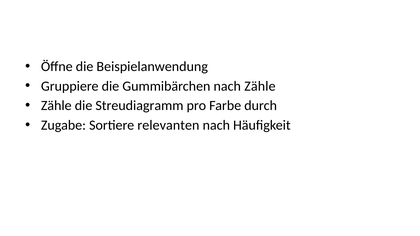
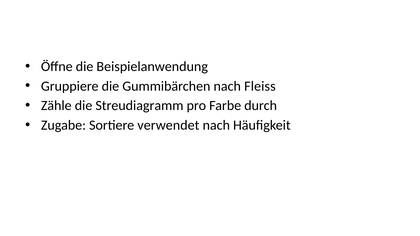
nach Zähle: Zähle -> Fleiss (260, 86)
relevanten: relevanten -> verwendet (168, 125)
